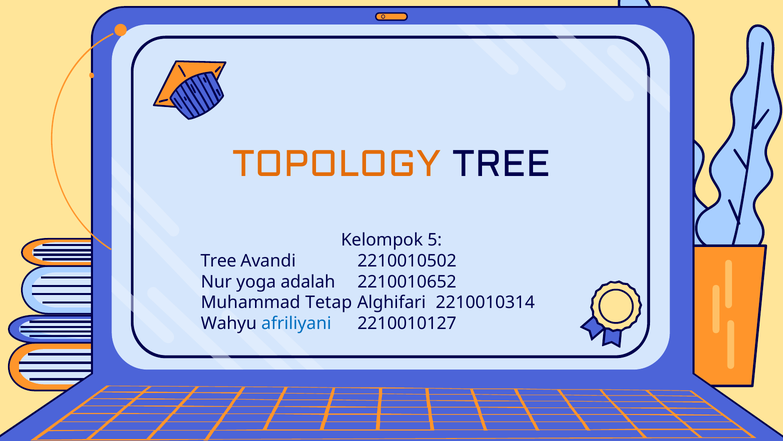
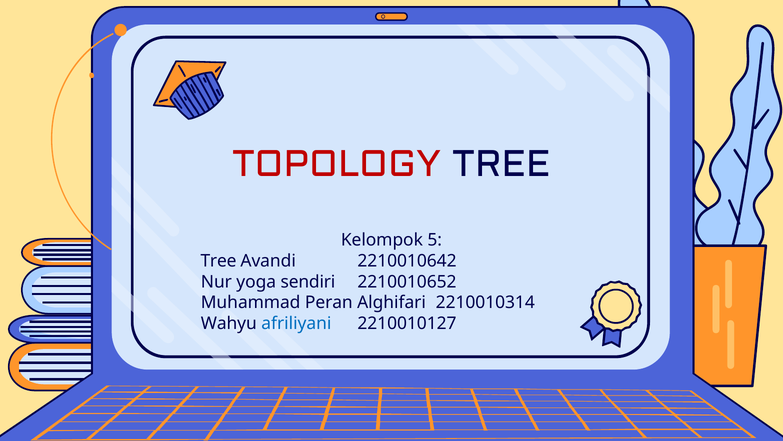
TOPOLOGY colour: orange -> red (337, 164)
2210010502: 2210010502 -> 2210010642 (407, 261)
adalah: adalah -> sendiri (308, 281)
Tetap: Tetap -> Peran (329, 302)
